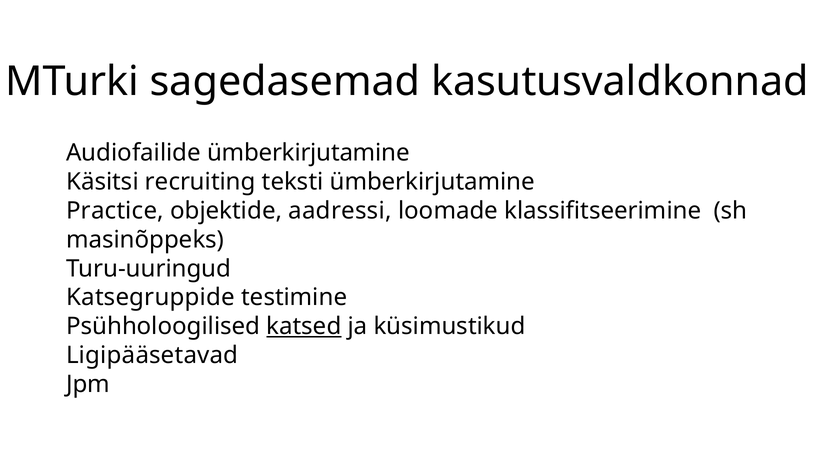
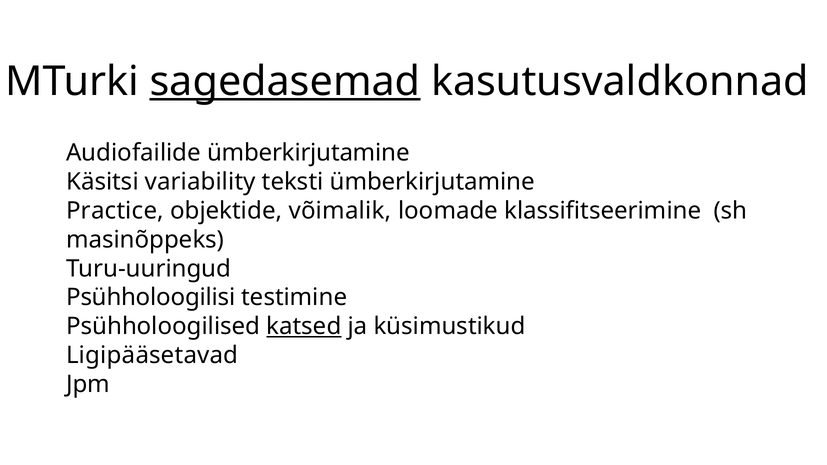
sagedasemad underline: none -> present (285, 82)
recruiting: recruiting -> variability (200, 182)
aadressi: aadressi -> võimalik (340, 211)
Katsegruppide: Katsegruppide -> Psühholoogilisi (151, 298)
